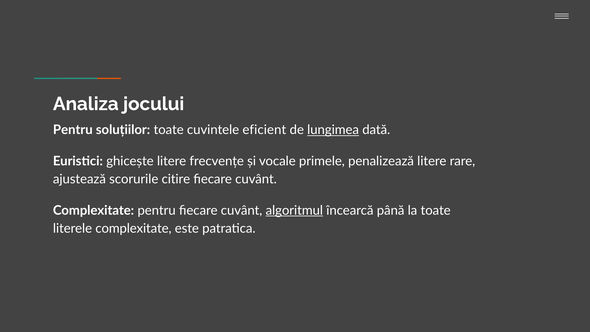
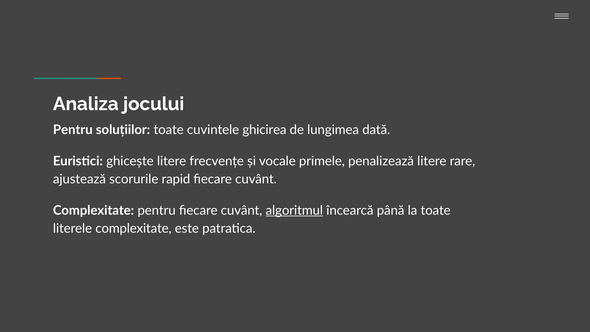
eficient: eficient -> ghicirea (264, 130)
lungimea underline: present -> none (333, 130)
citire: citire -> rapid (176, 179)
